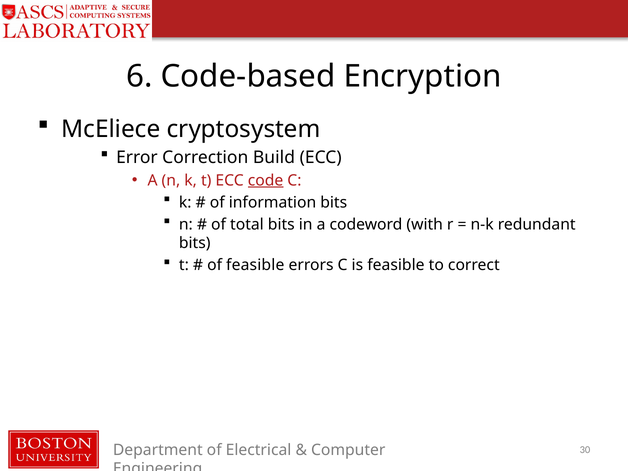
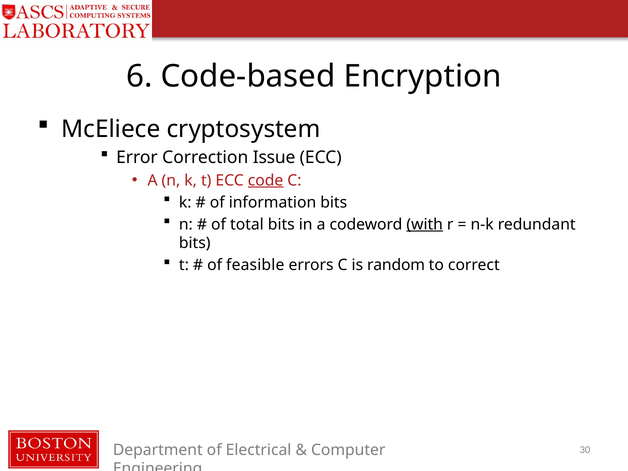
Build: Build -> Issue (274, 157)
with underline: none -> present (425, 224)
is feasible: feasible -> random (396, 265)
